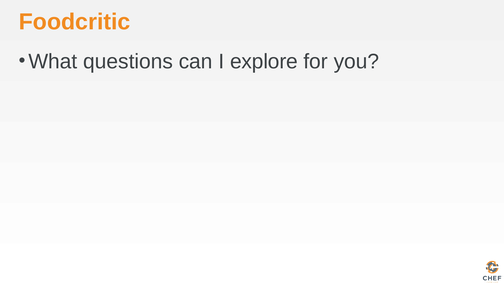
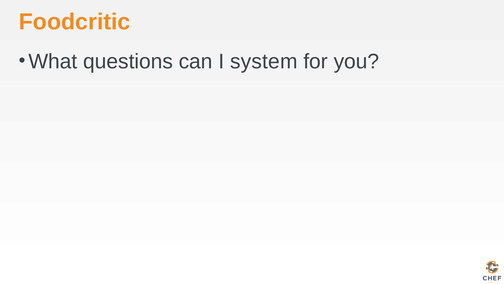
explore: explore -> system (264, 61)
